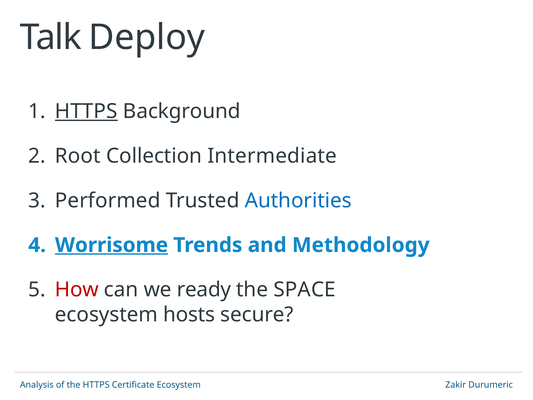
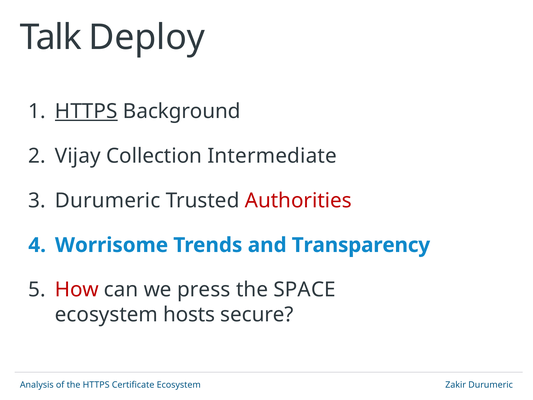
Root: Root -> Vijay (78, 156)
Performed: Performed -> Durumeric (108, 200)
Authorities colour: blue -> red (298, 200)
Worrisome underline: present -> none (112, 245)
Methodology: Methodology -> Transparency (361, 245)
ready: ready -> press (204, 290)
